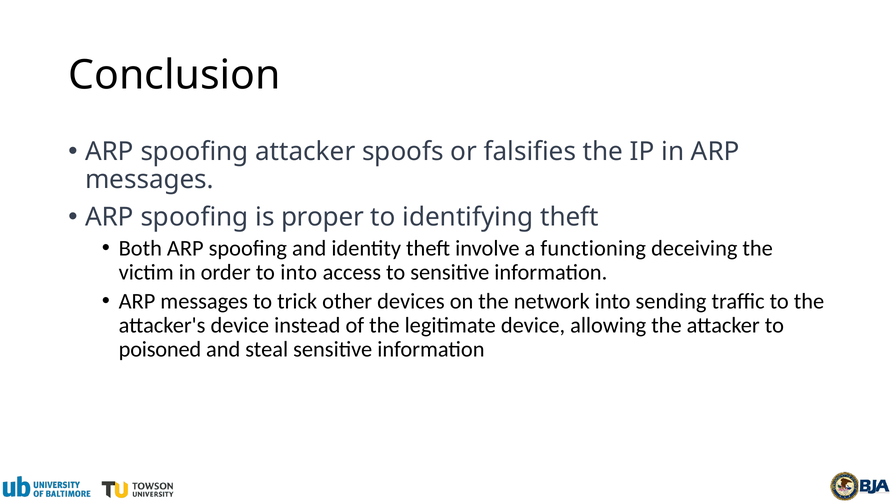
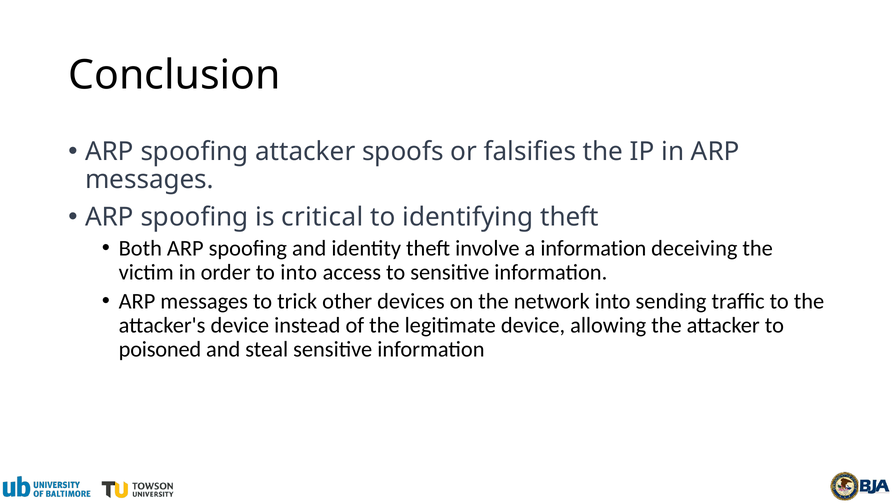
proper: proper -> critical (322, 217)
a functioning: functioning -> information (593, 248)
